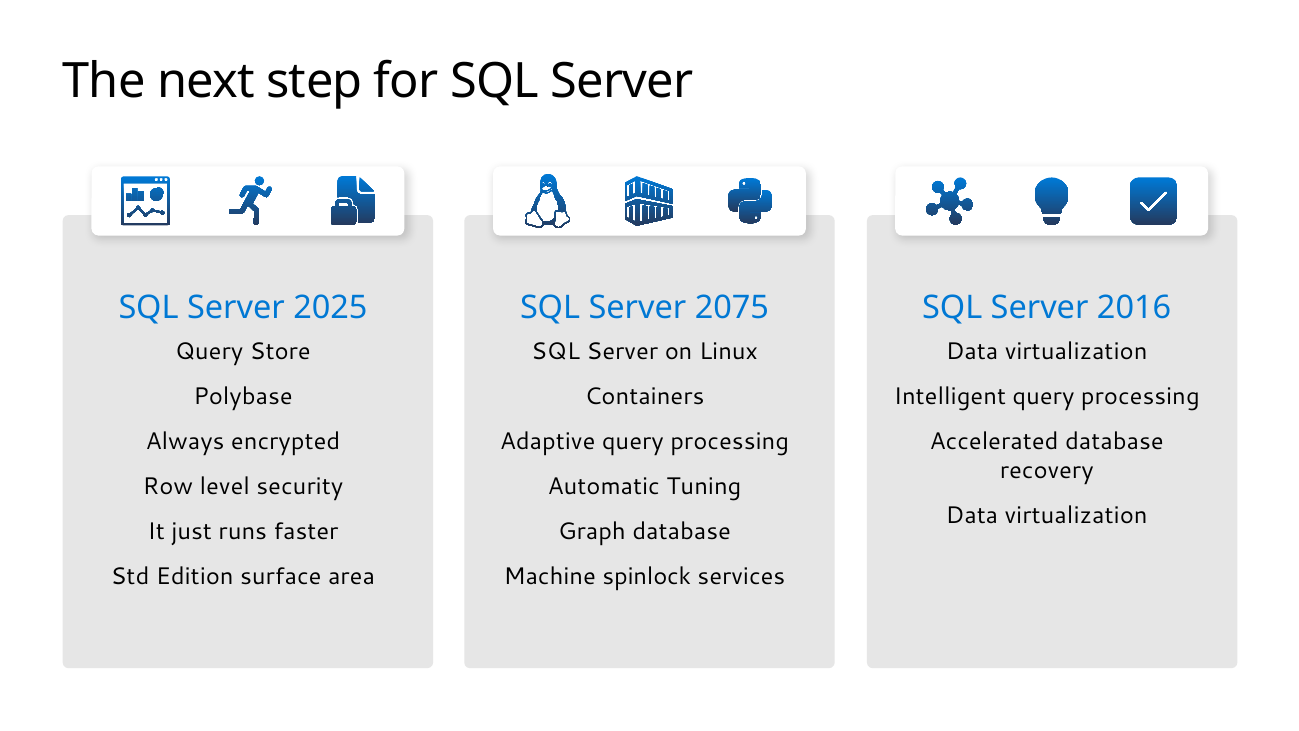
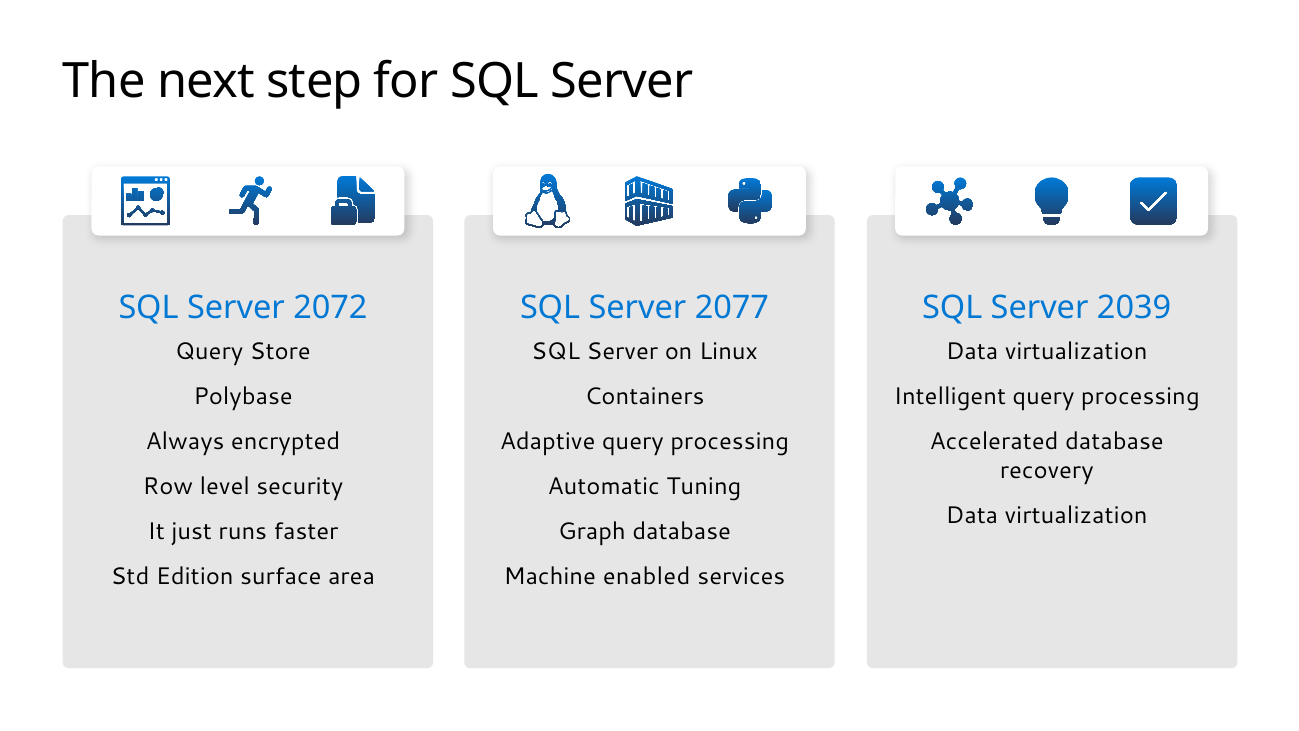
2025: 2025 -> 2072 (330, 307)
2075: 2075 -> 2077 (732, 307)
2016: 2016 -> 2039 (1134, 307)
spinlock: spinlock -> enabled (647, 576)
